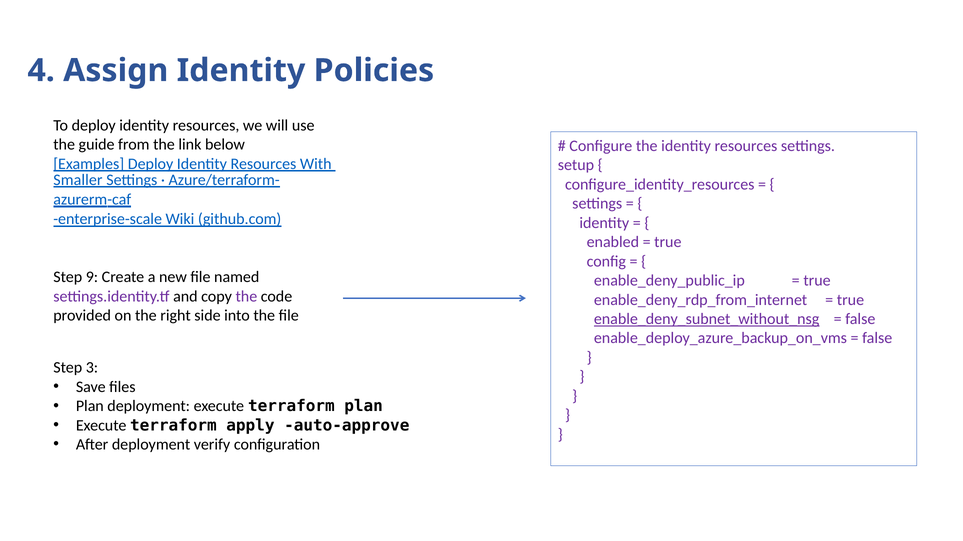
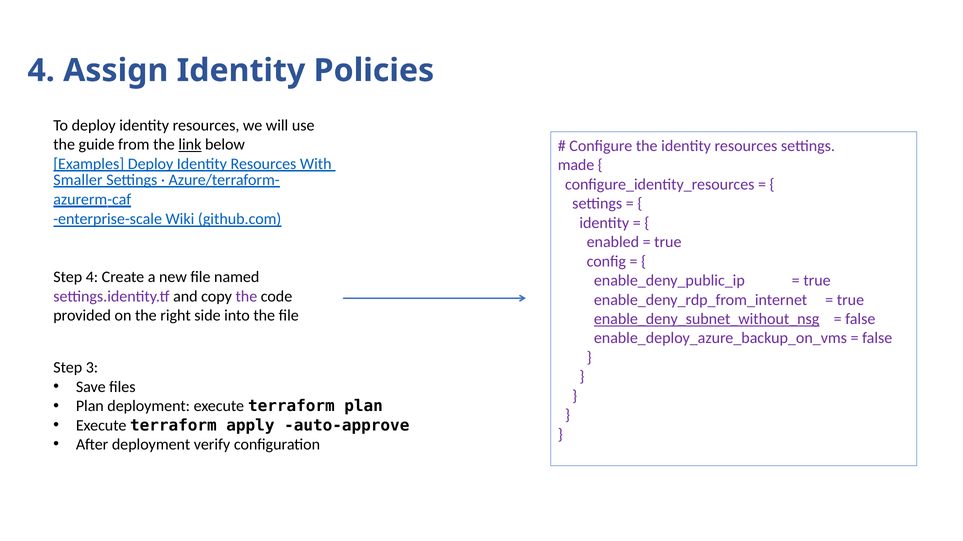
link underline: none -> present (190, 145)
setup: setup -> made (576, 165)
Step 9: 9 -> 4 (92, 277)
